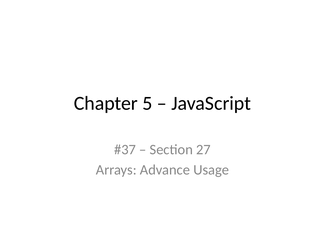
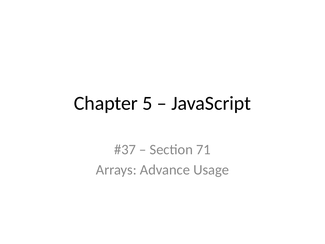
27: 27 -> 71 (203, 149)
